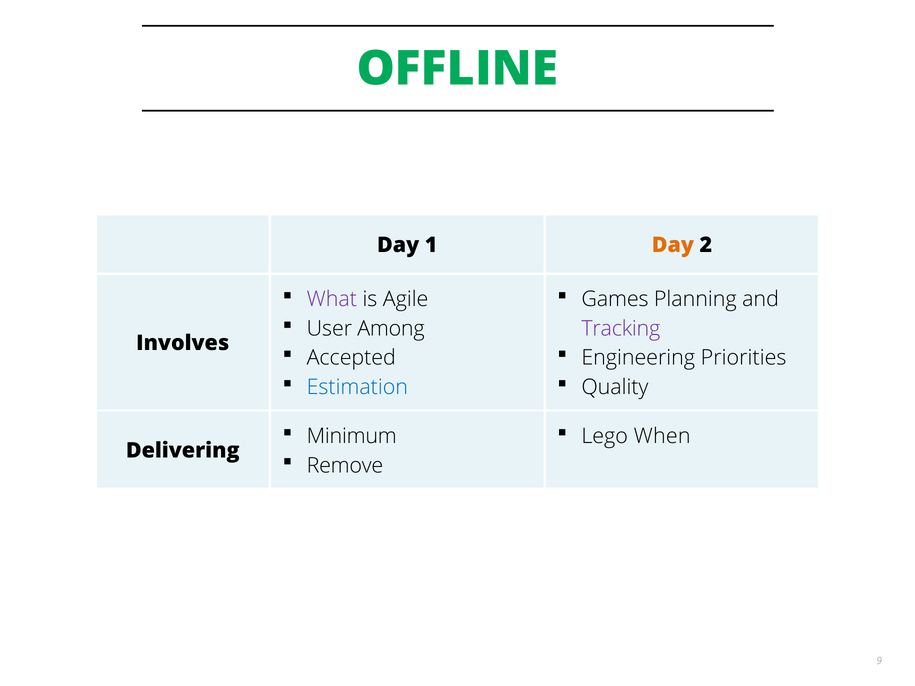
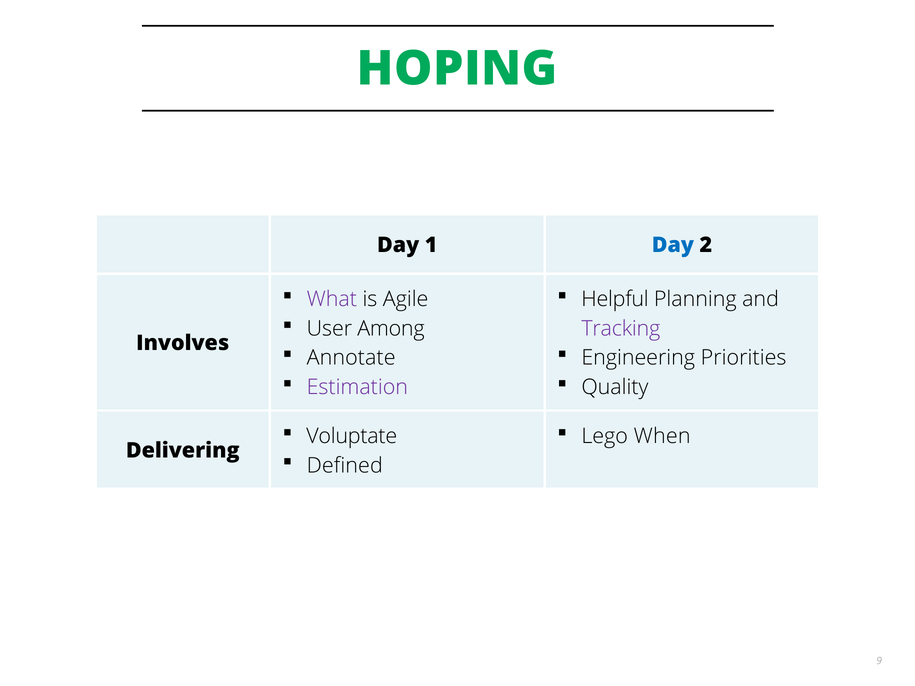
OFFLINE: OFFLINE -> HOPING (457, 69)
Day colour: orange -> blue (673, 245)
Games: Games -> Helpful (615, 299)
Accepted: Accepted -> Annotate (351, 358)
Estimation colour: blue -> purple (357, 387)
Minimum: Minimum -> Voluptate (352, 436)
Remove: Remove -> Defined (345, 466)
